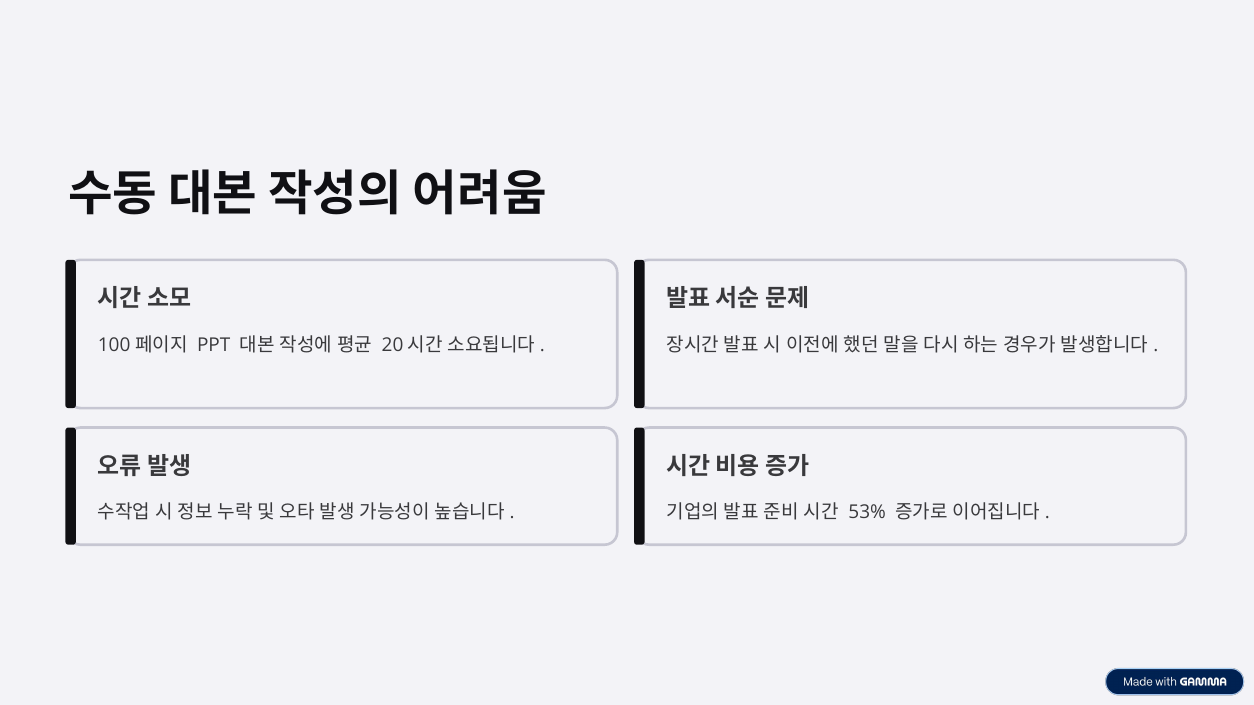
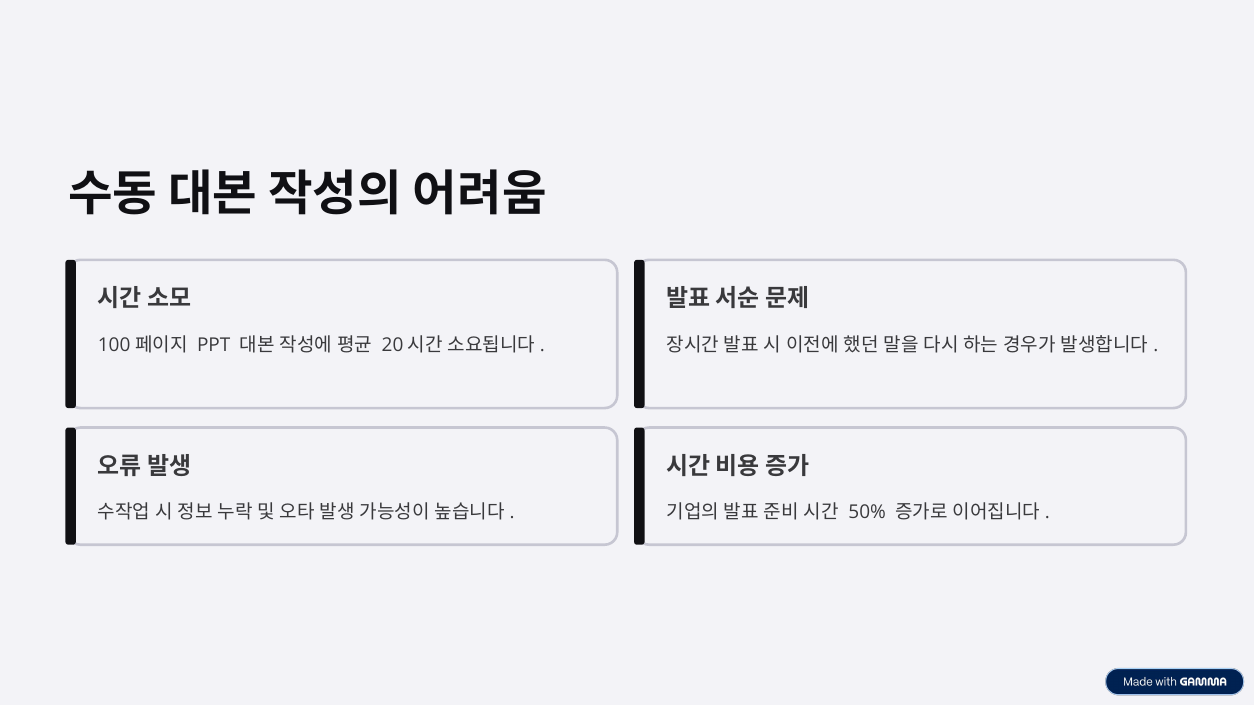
53%: 53% -> 50% (867, 513)
